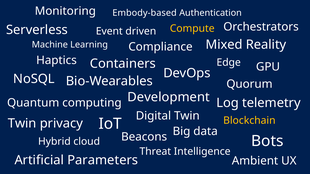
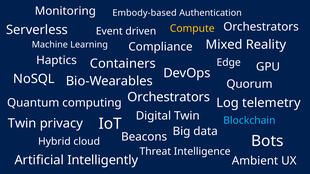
computing Development: Development -> Orchestrators (169, 97)
Blockchain colour: yellow -> light blue (249, 121)
Parameters: Parameters -> Intelligently (103, 160)
